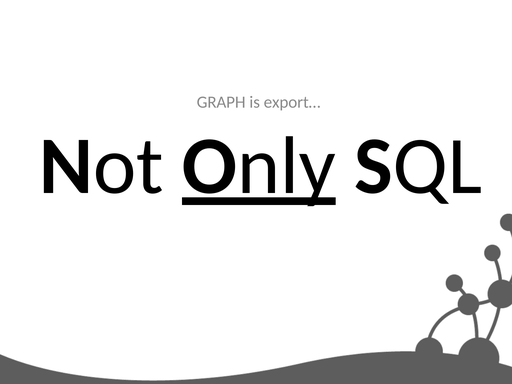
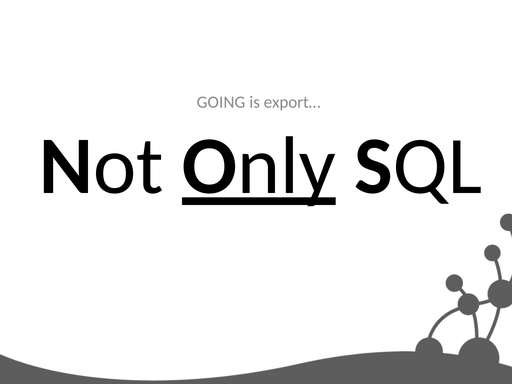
GRAPH: GRAPH -> GOING (221, 102)
